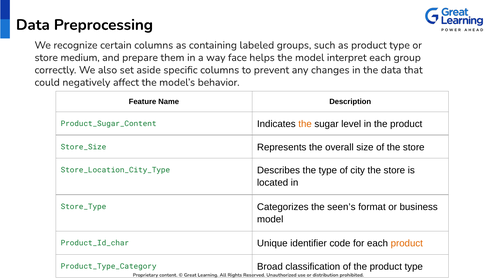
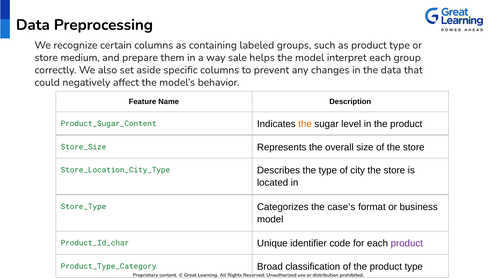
face: face -> sale (237, 58)
seen’s: seen’s -> case’s (341, 207)
product colour: orange -> purple (407, 243)
